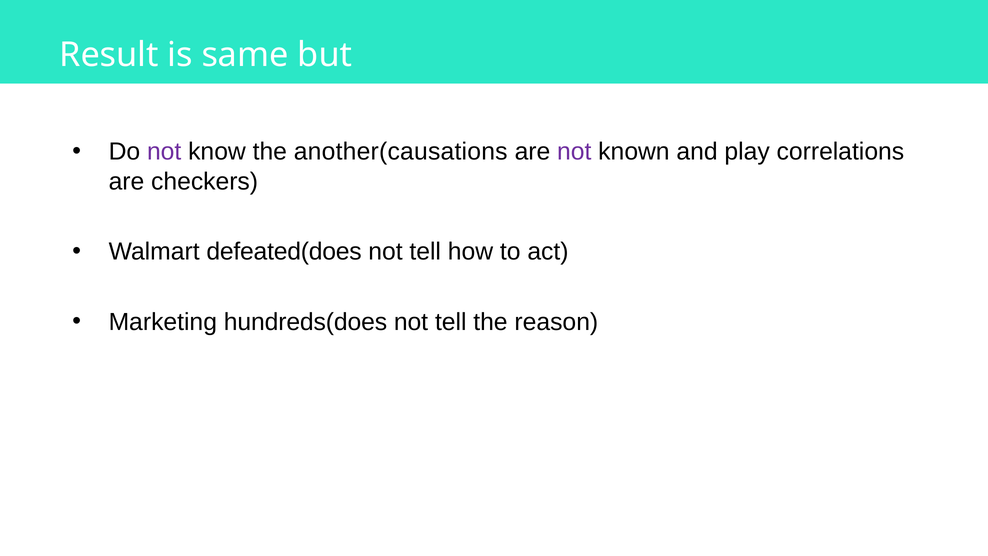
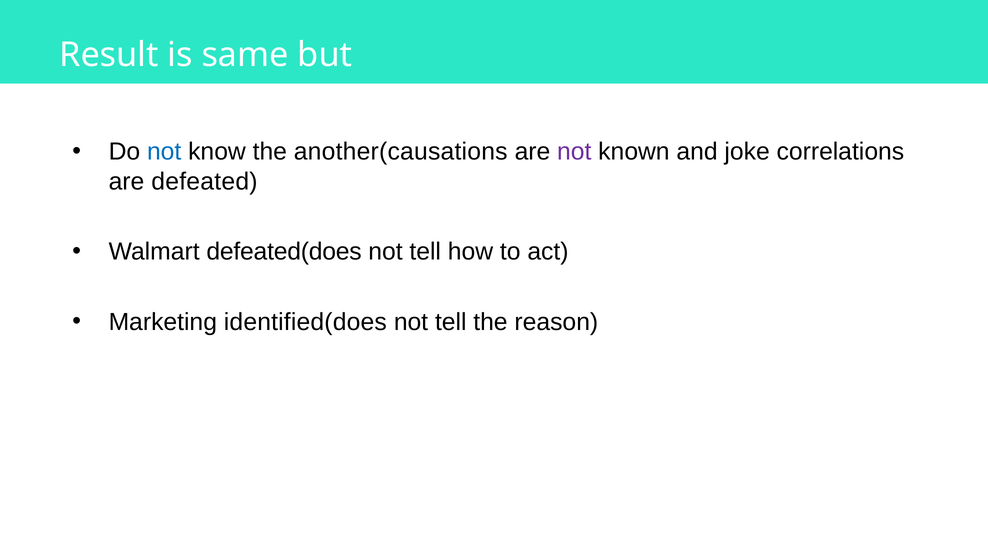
not colour: purple -> blue (164, 152)
play: play -> joke (747, 152)
checkers: checkers -> defeated (204, 181)
hundreds(does: hundreds(does -> identified(does (305, 322)
